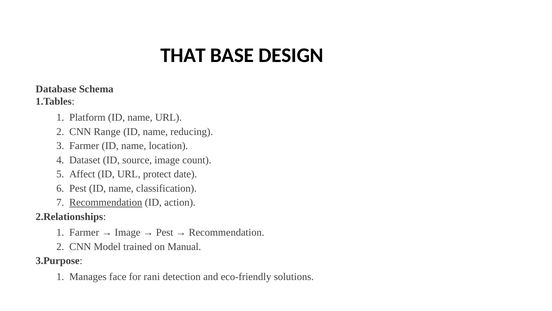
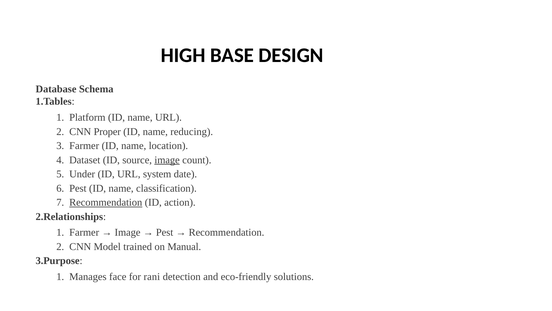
THAT: THAT -> HIGH (183, 55)
Range: Range -> Proper (107, 131)
image underline: none -> present (167, 160)
Affect: Affect -> Under (82, 174)
protect: protect -> system (157, 174)
